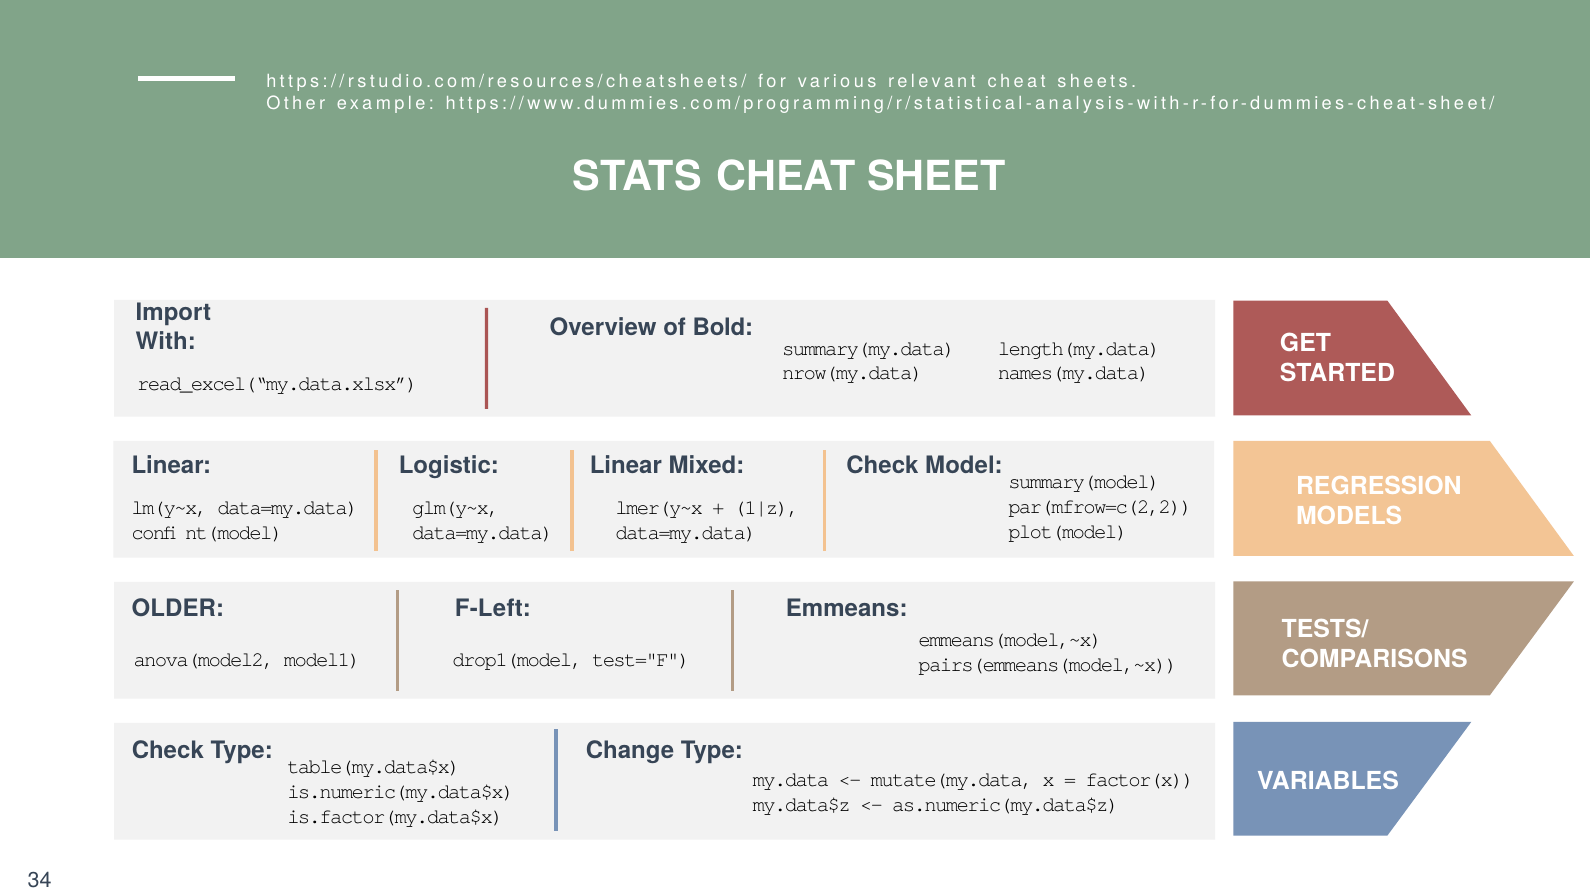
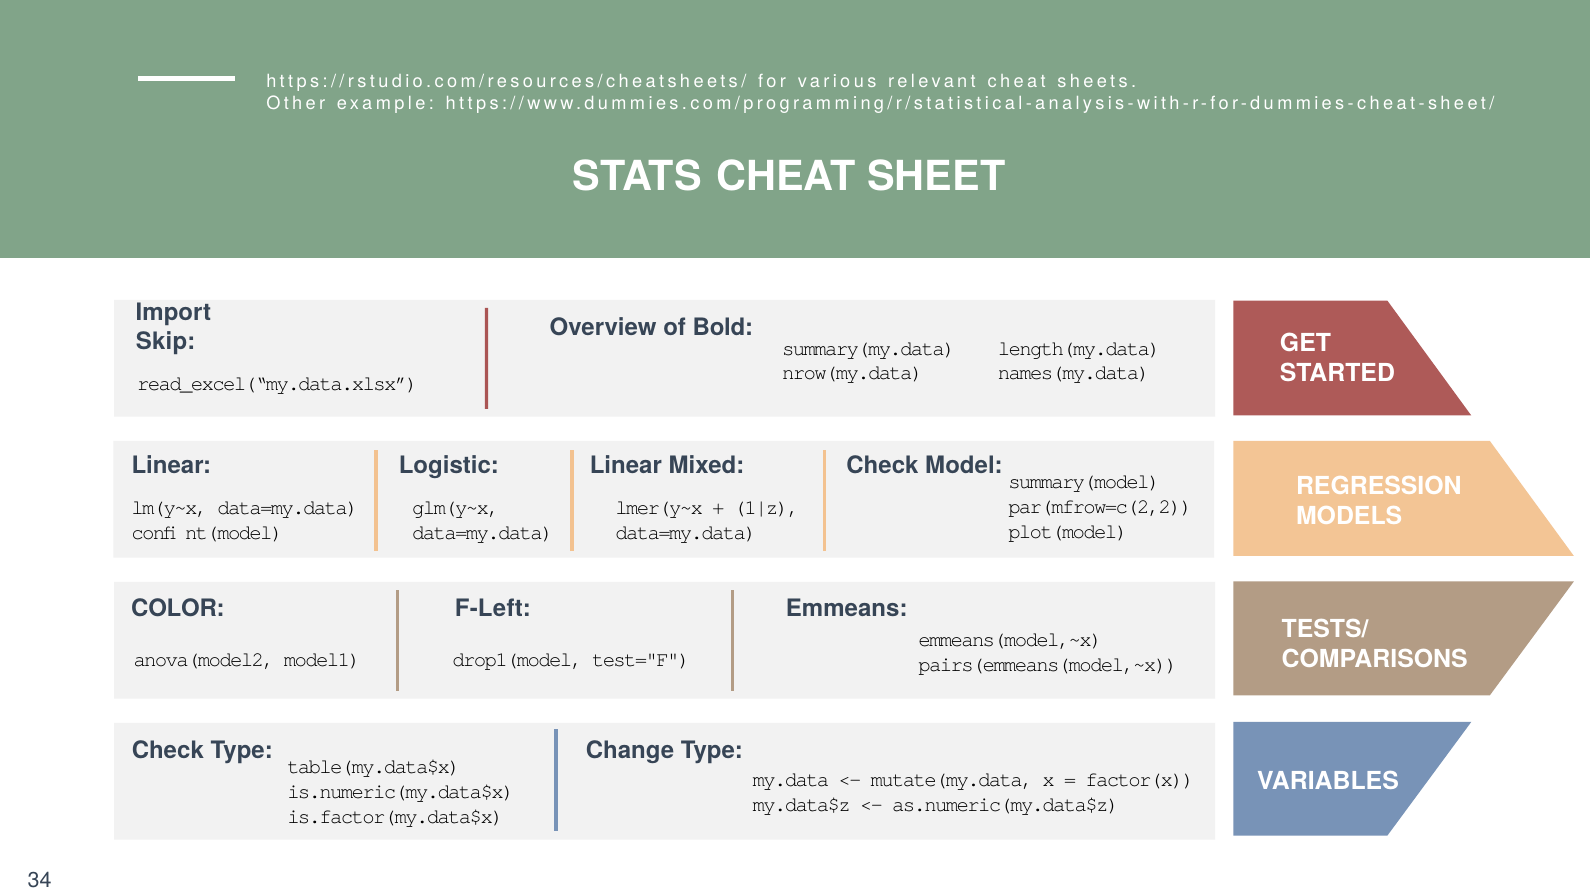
With: With -> Skip (166, 342)
OLDER: OLDER -> COLOR (178, 608)
